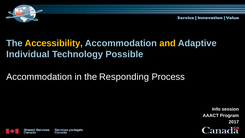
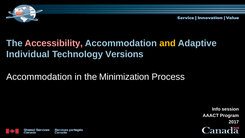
Accessibility colour: yellow -> pink (54, 43)
Possible: Possible -> Versions (124, 54)
Responding: Responding -> Minimization (124, 77)
